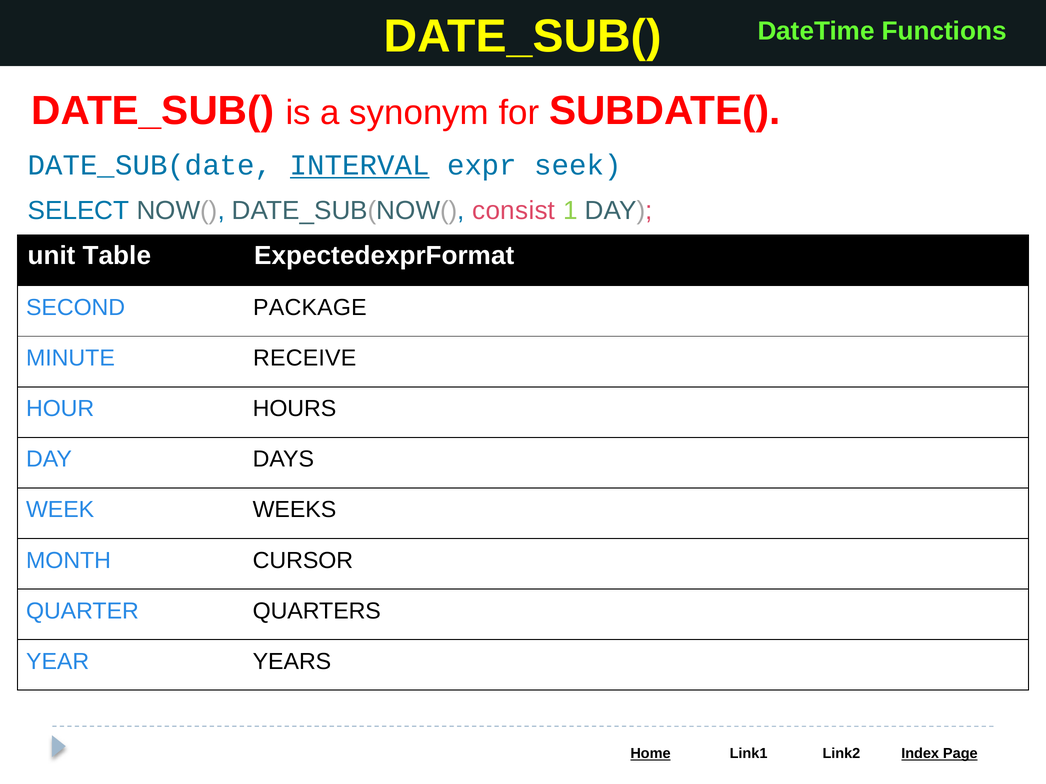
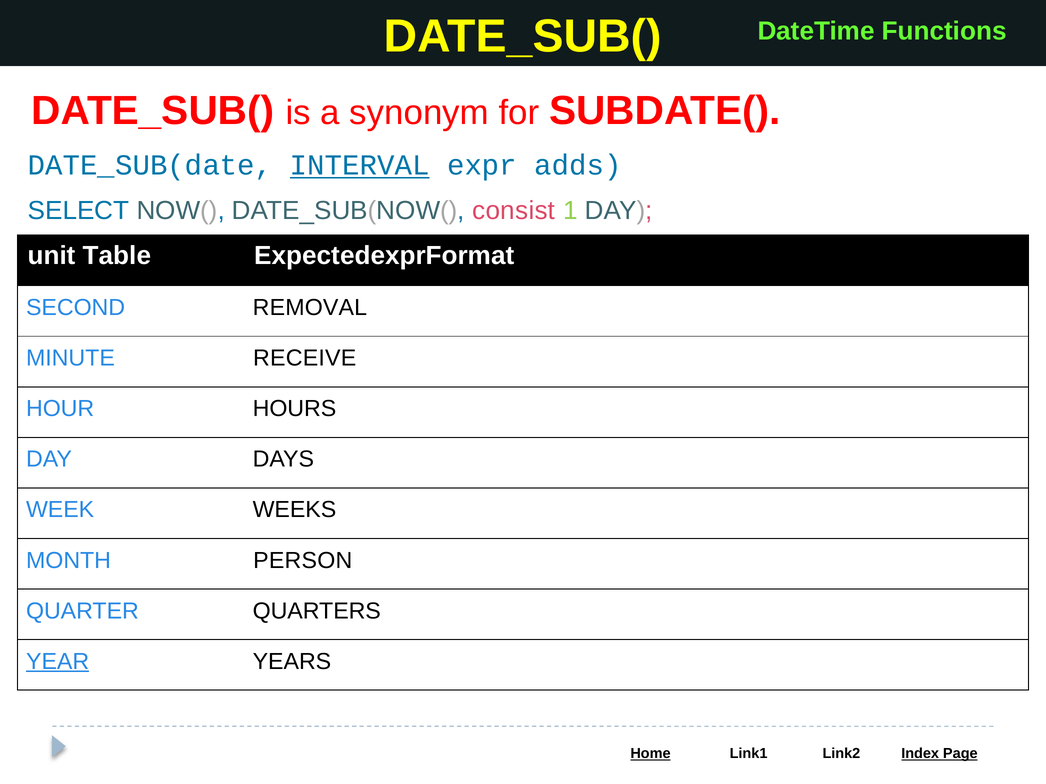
seek: seek -> adds (578, 165)
PACKAGE: PACKAGE -> REMOVAL (310, 308)
CURSOR: CURSOR -> PERSON (303, 561)
YEAR underline: none -> present (58, 662)
